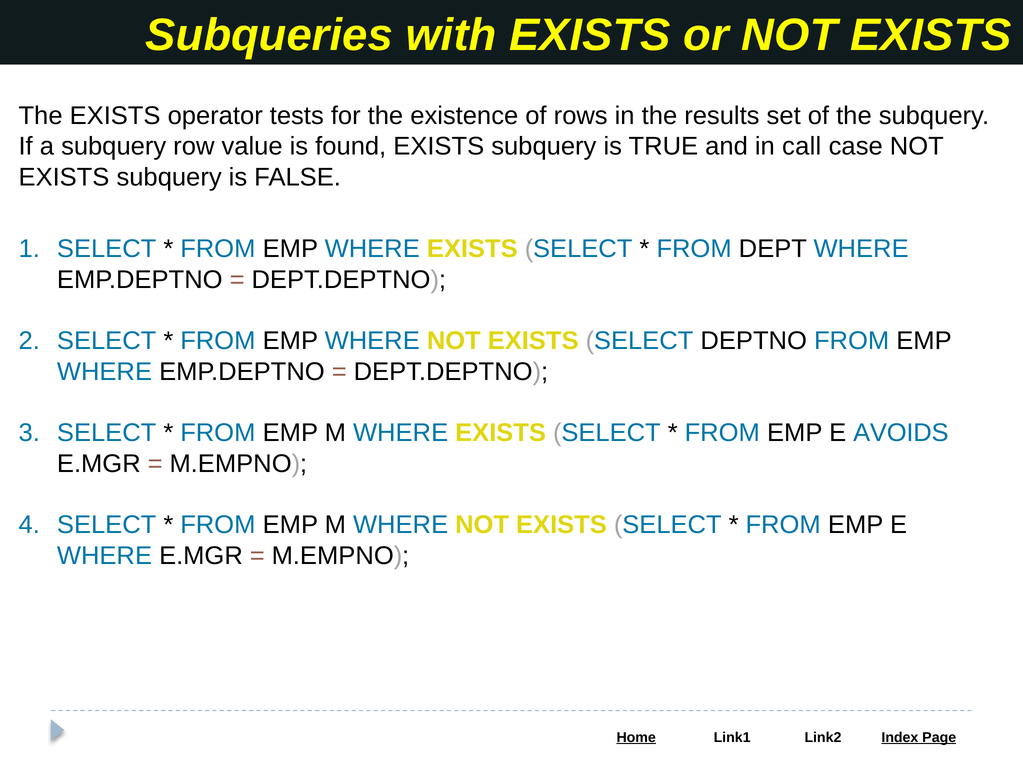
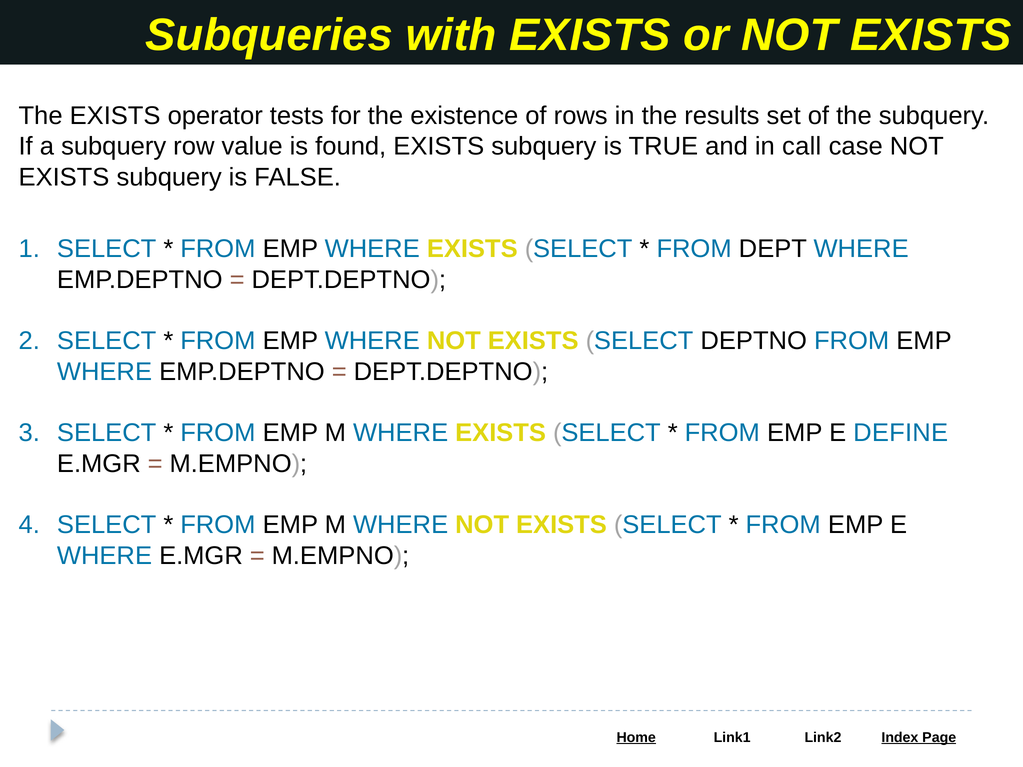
AVOIDS: AVOIDS -> DEFINE (901, 433)
